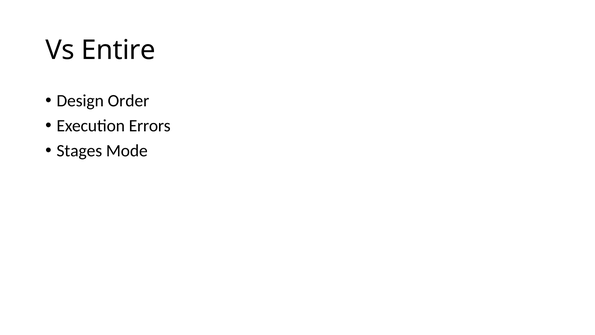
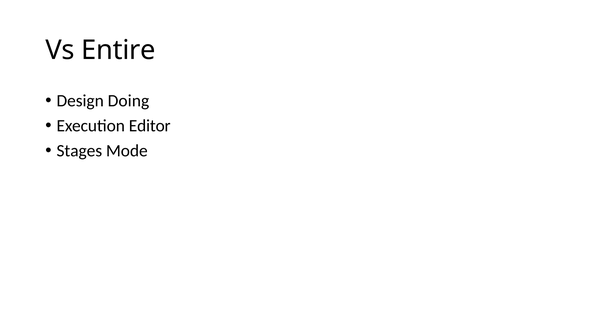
Order: Order -> Doing (128, 101)
Errors: Errors -> Editor (150, 126)
